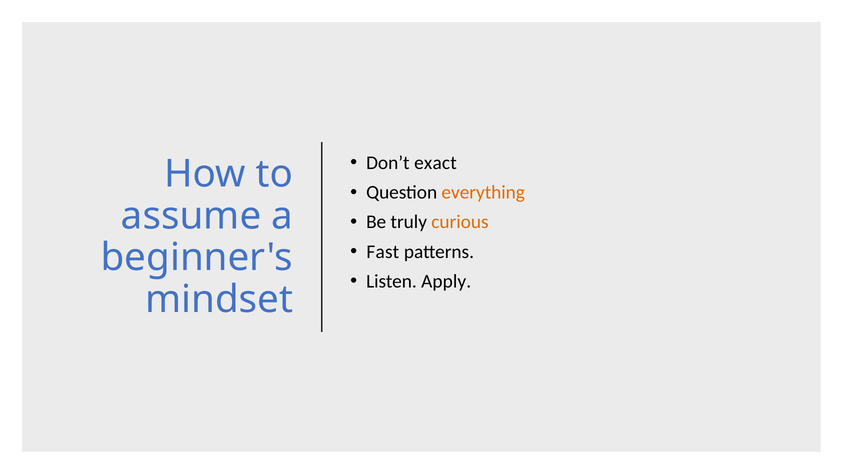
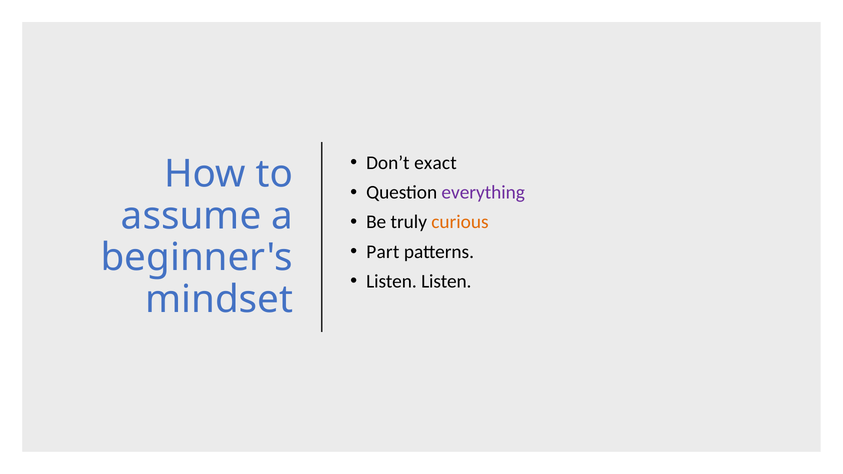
everything colour: orange -> purple (483, 193)
Fast: Fast -> Part (383, 252)
Listen Apply: Apply -> Listen (446, 281)
